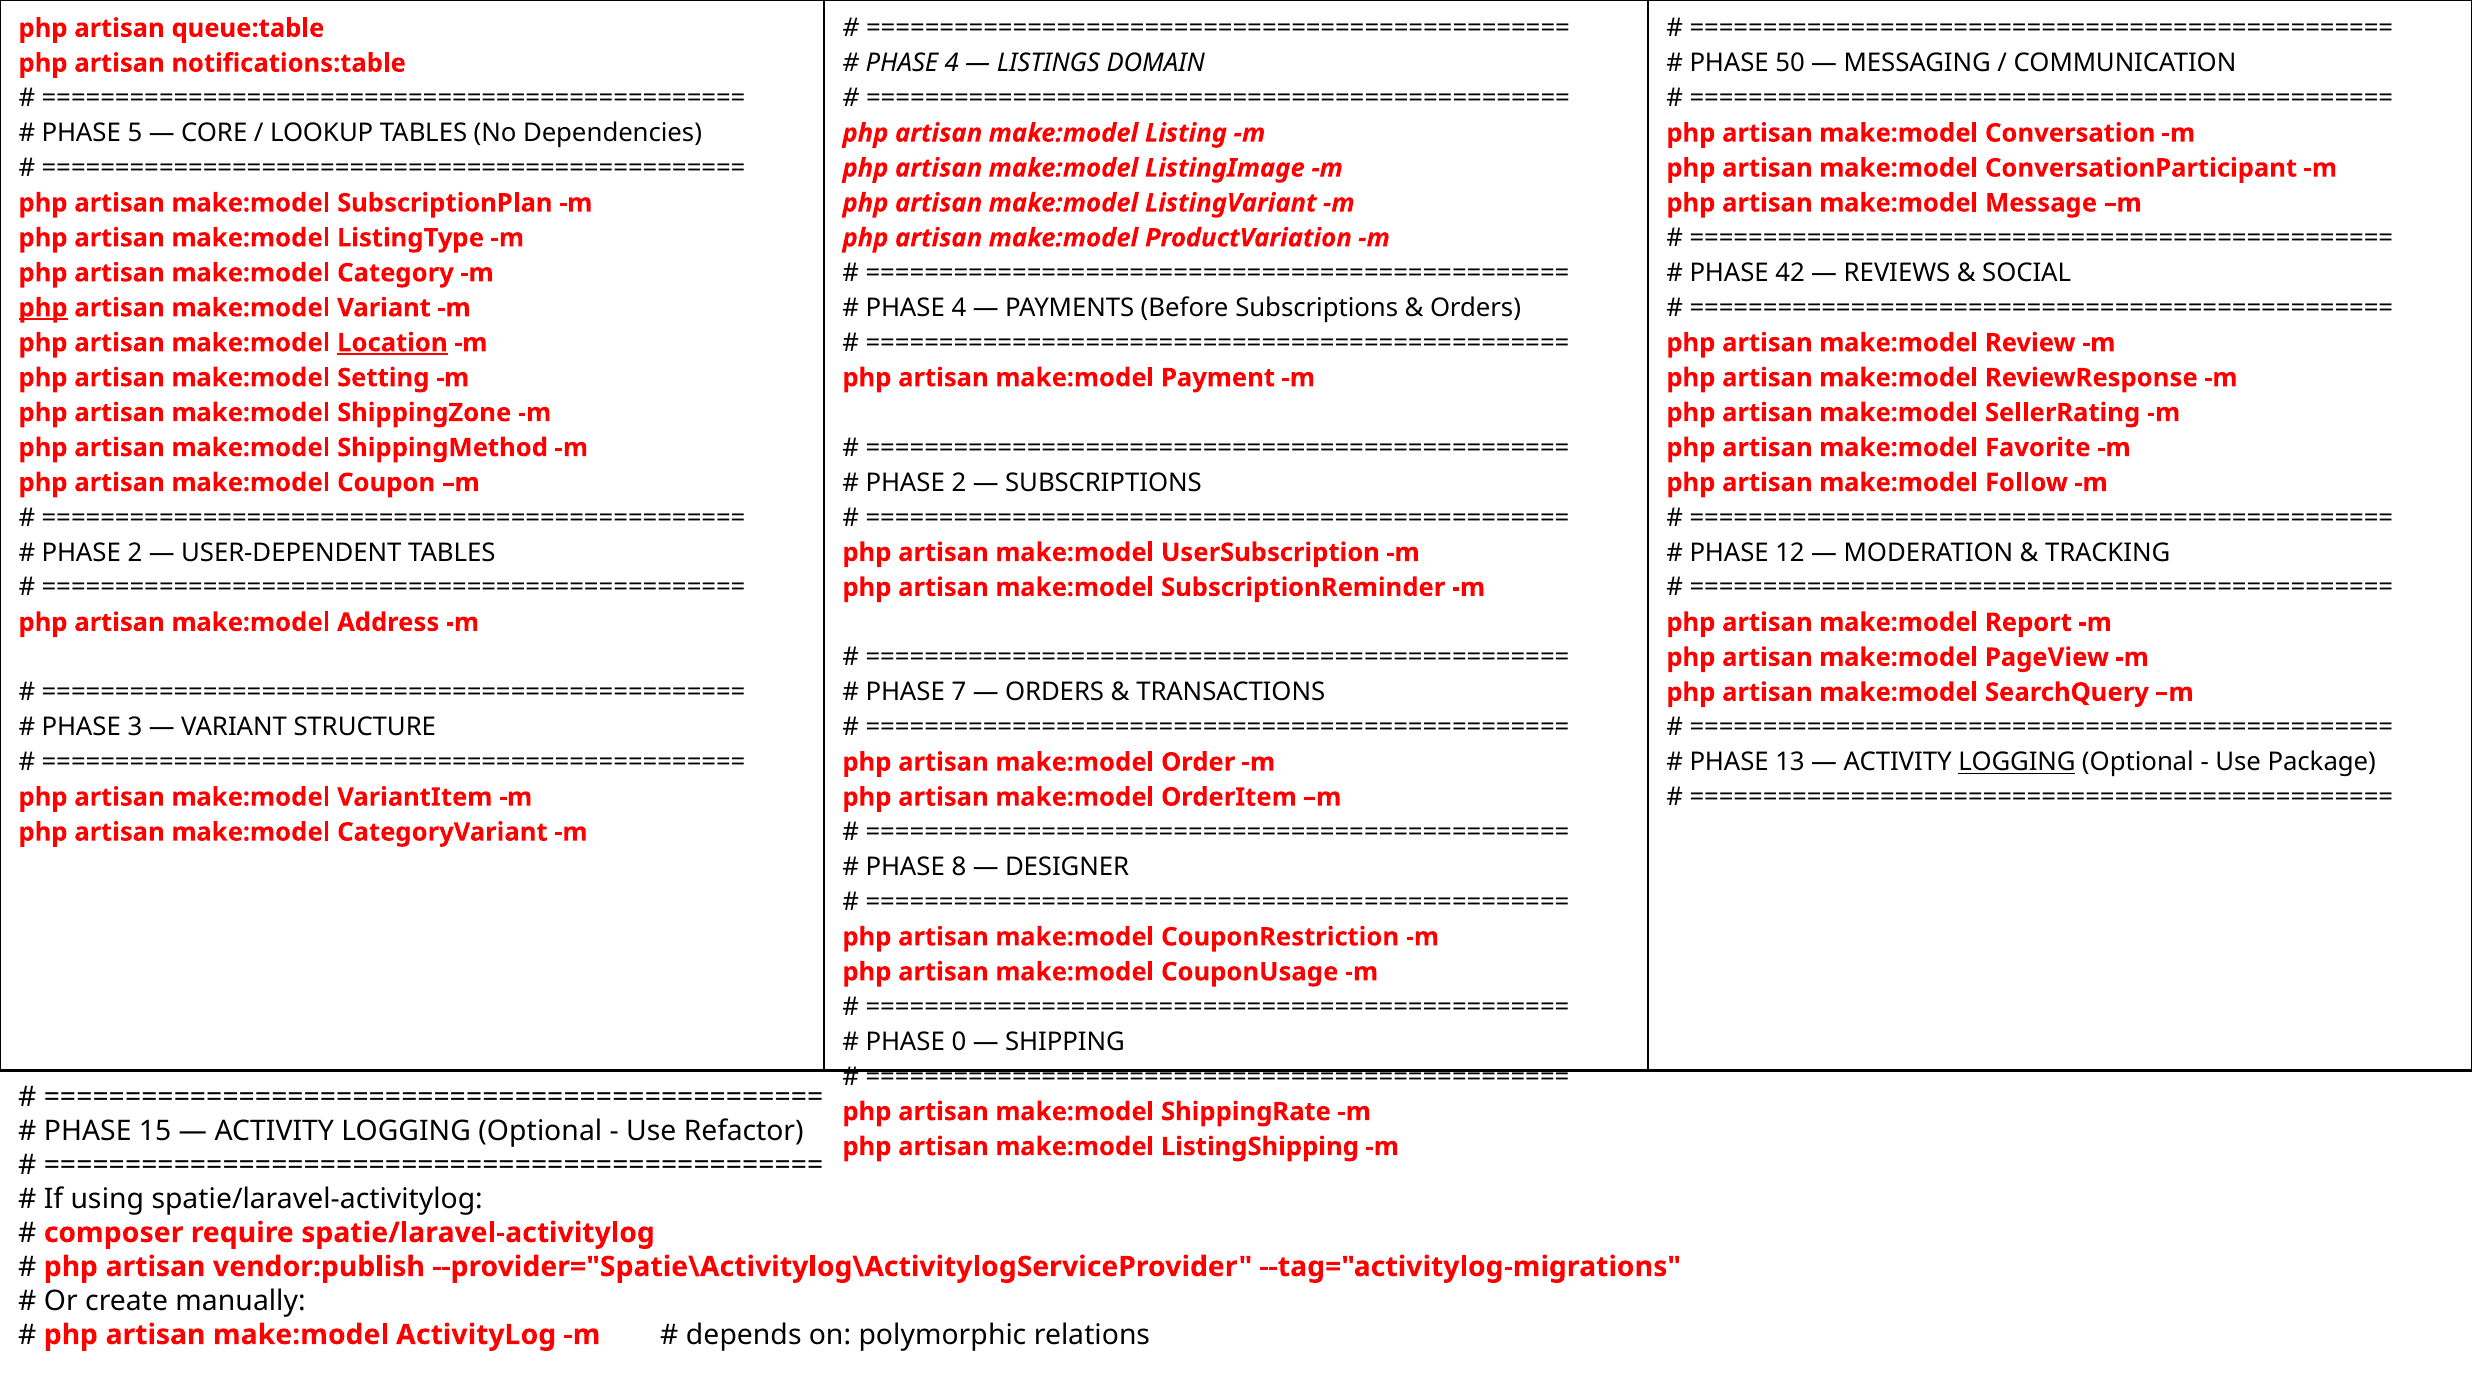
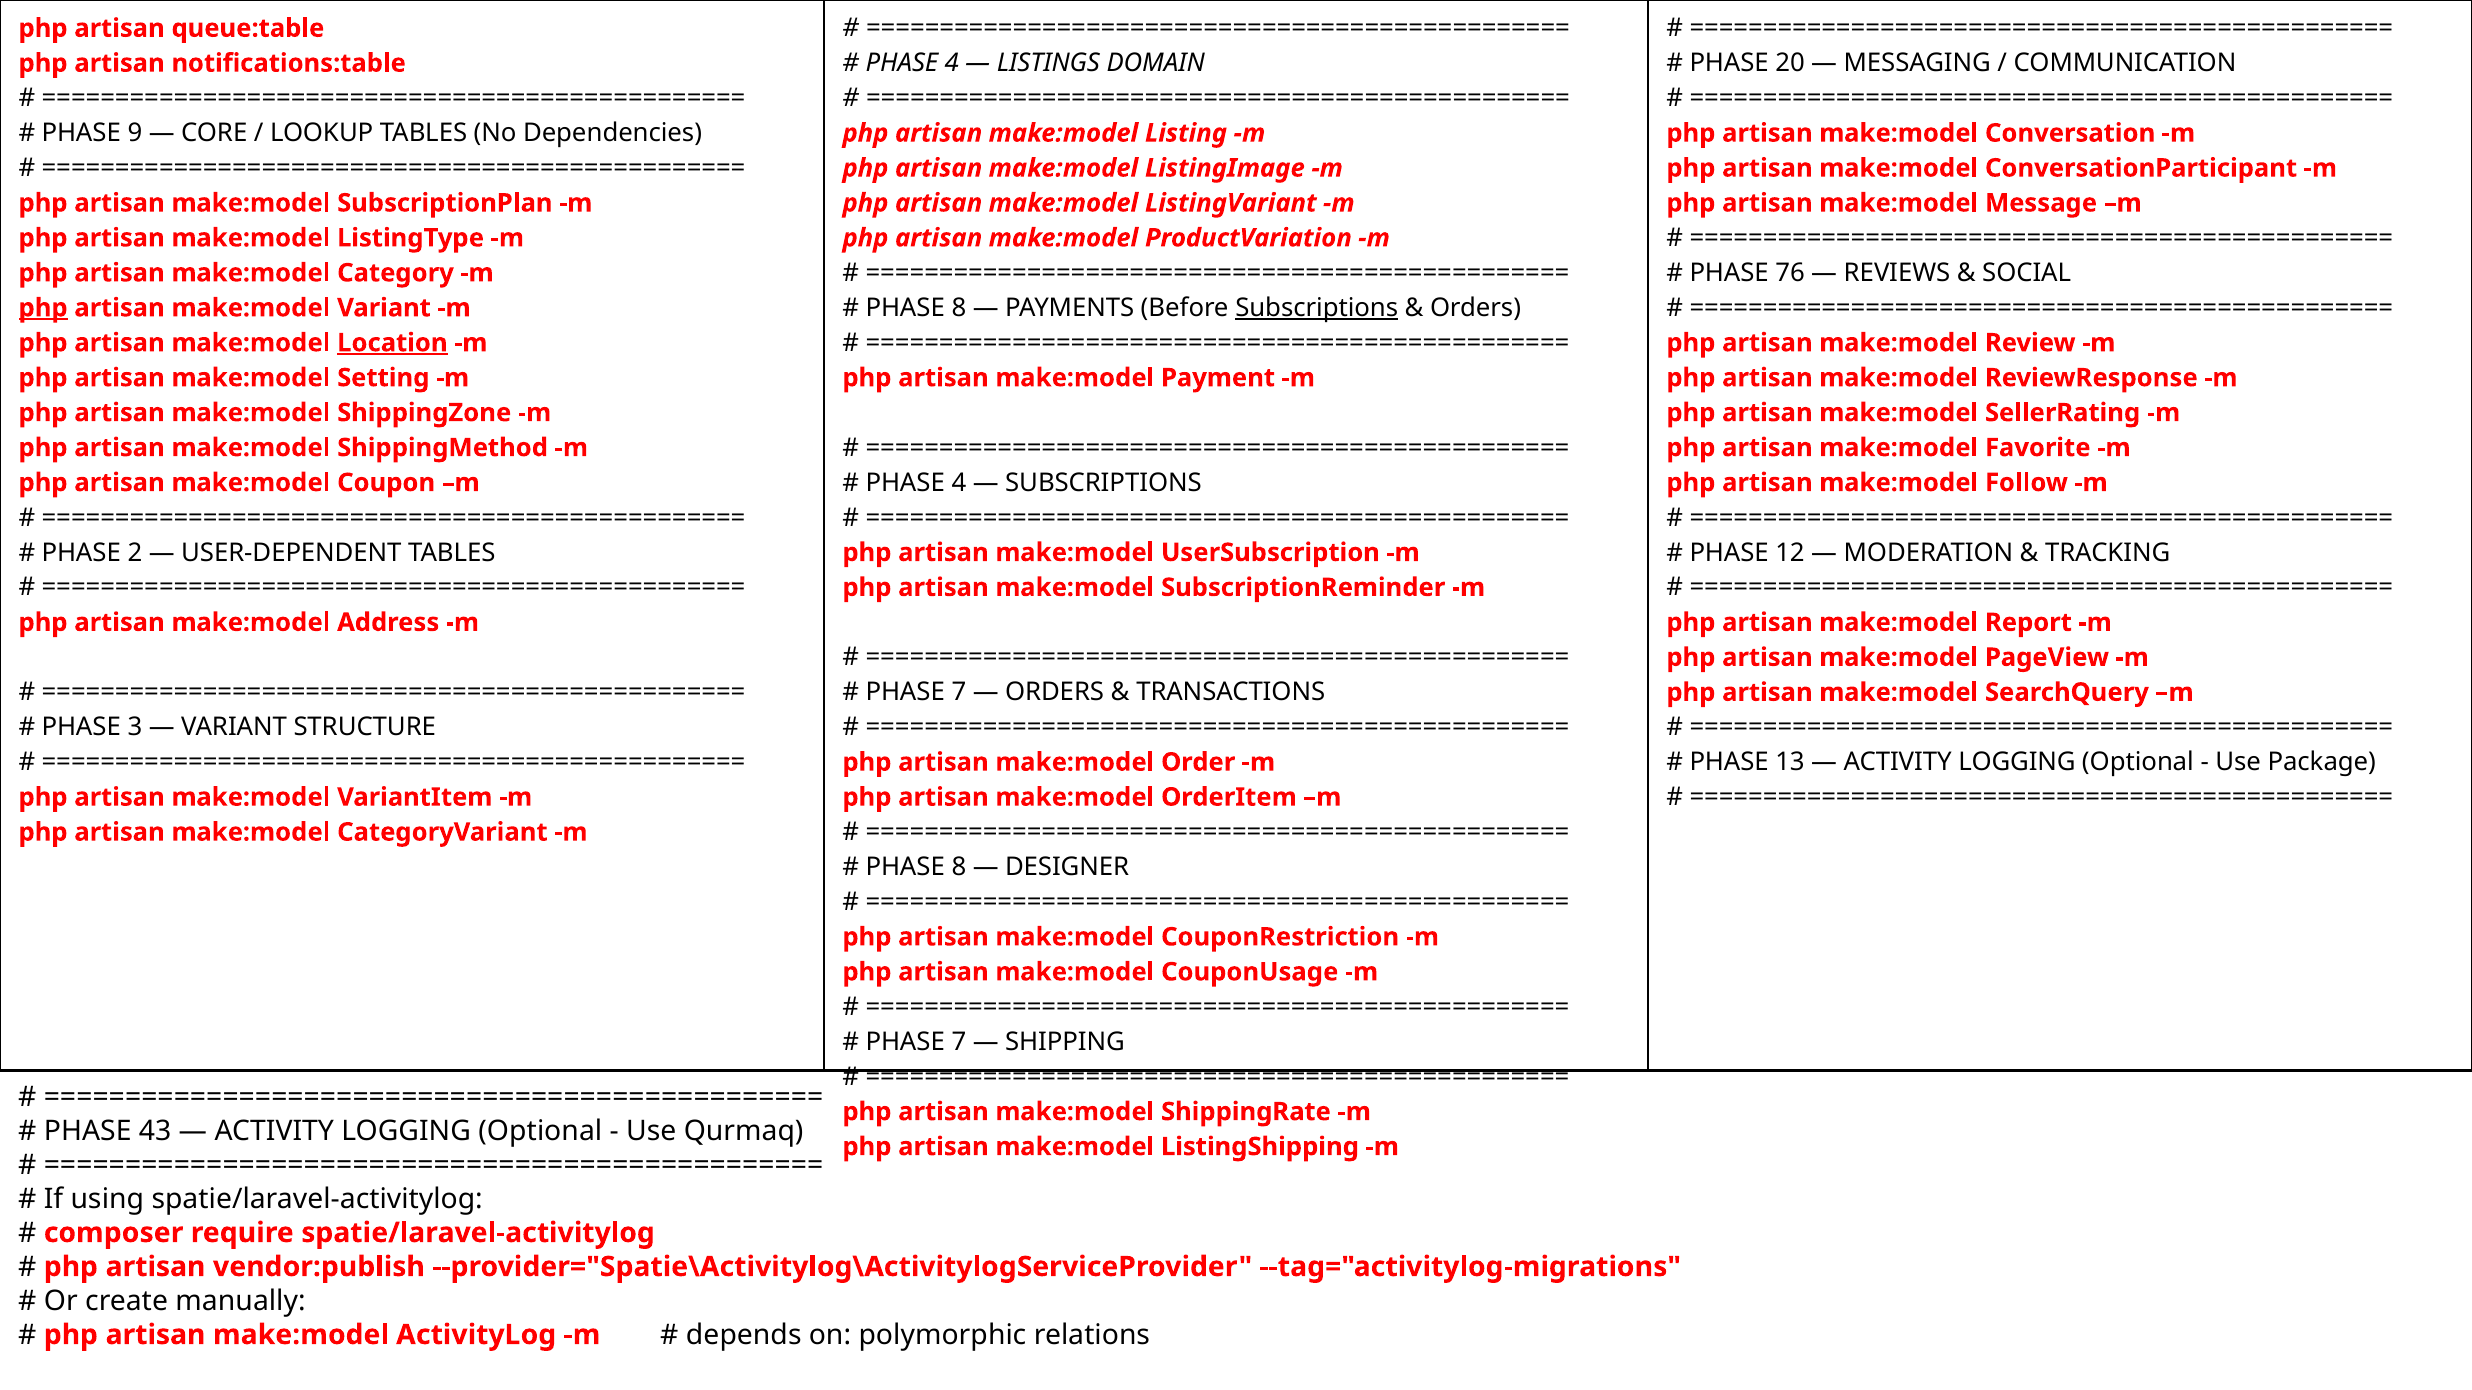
50: 50 -> 20 (1790, 63)
5: 5 -> 9 (135, 133)
42: 42 -> 76 (1790, 273)
4: 4 -> 8 (959, 308)
Subscriptions underline: none -> present (1317, 308)
2: 2 -> 4 (959, 483)
LOGGING underline: present -> none (2017, 763)
0: 0 -> 7 (959, 1042)
15: 15 -> 43 (155, 1131)
Refactor: Refactor -> Qurmaq (744, 1131)
